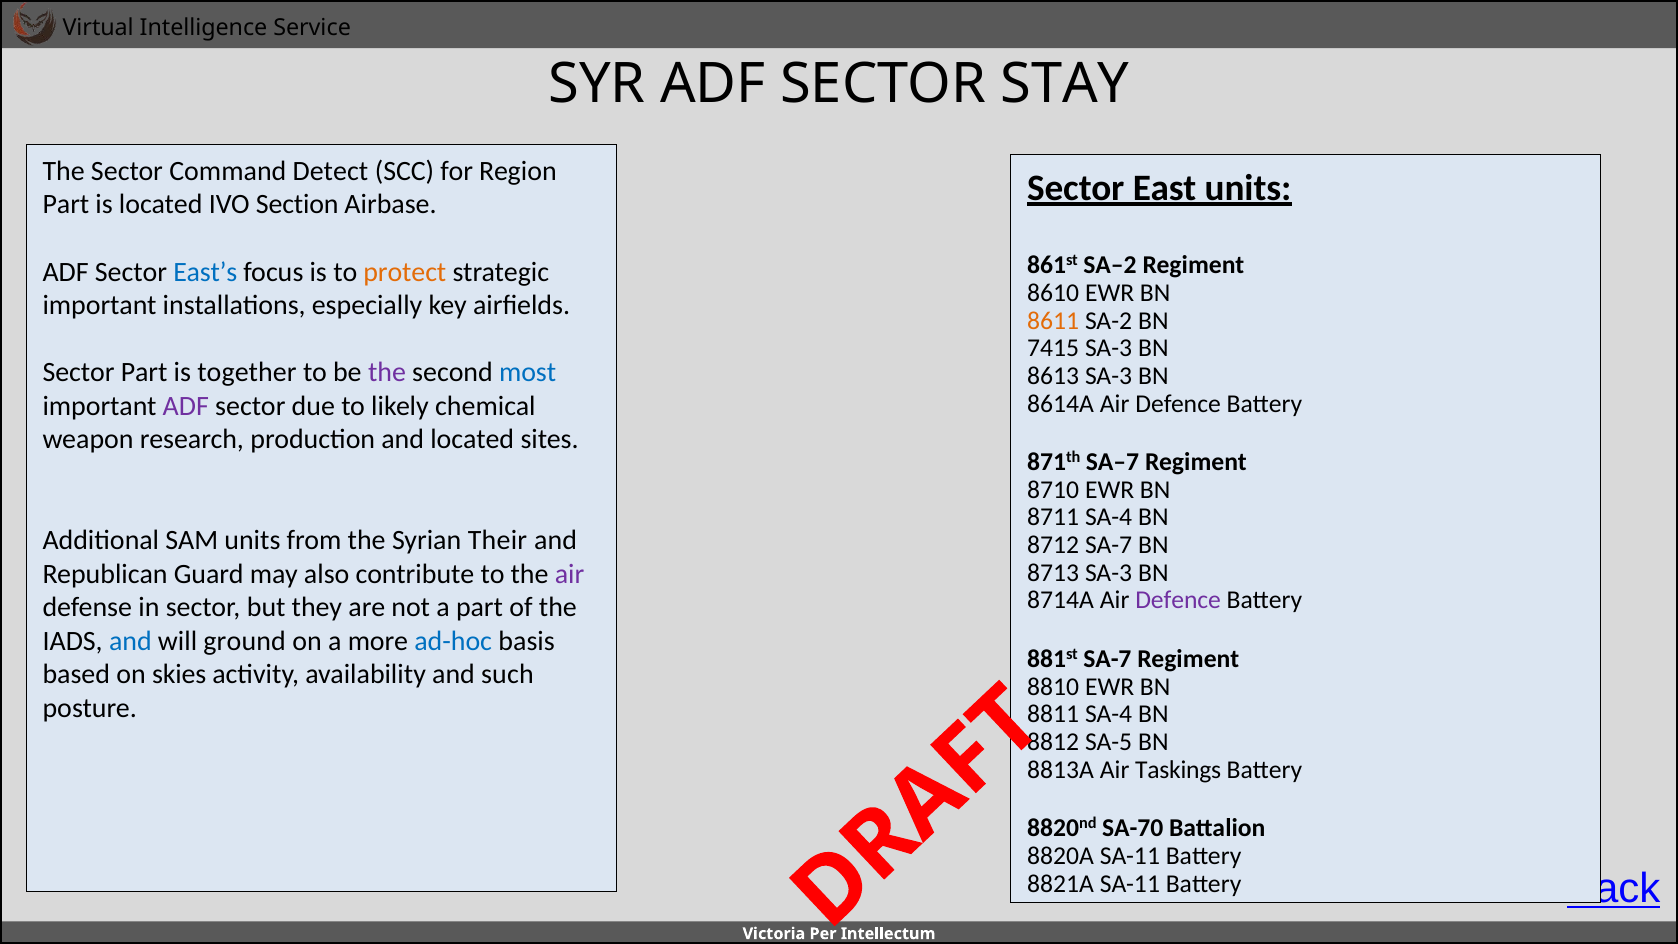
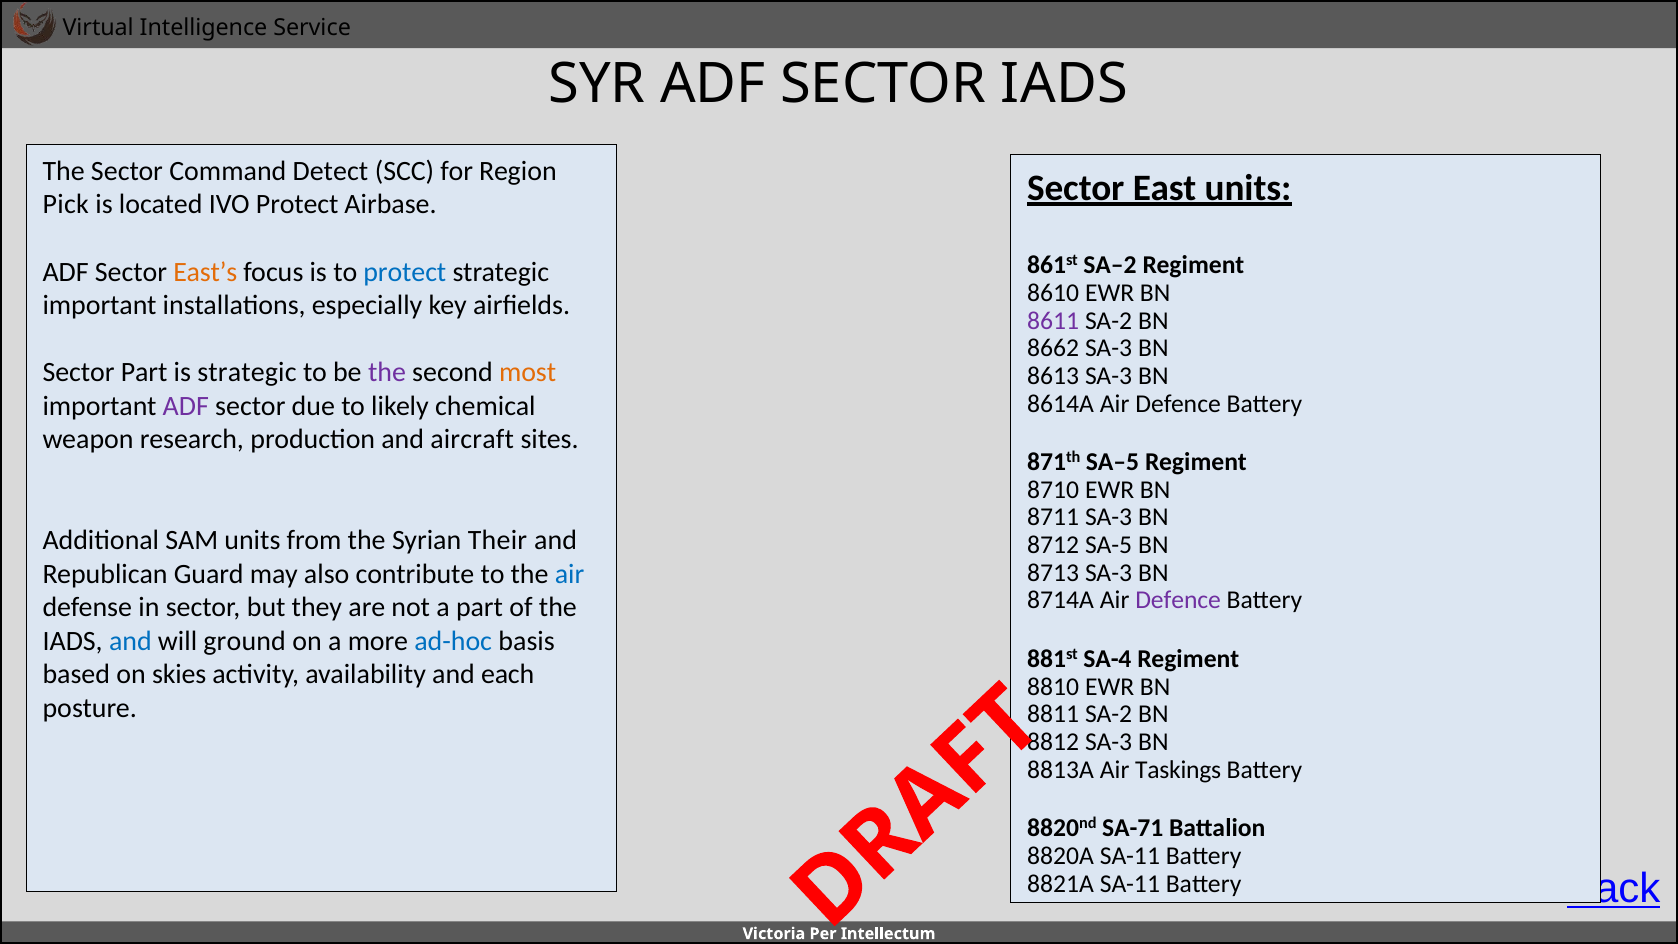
SECTOR STAY: STAY -> IADS (1065, 84)
Part: Part -> Pick (66, 205)
IVO Section: Section -> Protect (297, 205)
East’s colour: blue -> orange (205, 272)
protect colour: orange -> blue (405, 272)
8611 colour: orange -> purple (1053, 321)
7415: 7415 -> 8662 (1053, 348)
is together: together -> strategic (247, 373)
most colour: blue -> orange (528, 373)
and located: located -> aircraft (472, 440)
SA–7: SA–7 -> SA–5 (1113, 462)
8711 SA-4: SA-4 -> SA-3 (1109, 517)
8712 SA-7: SA-7 -> SA-5 (1109, 545)
air colour: purple -> blue (570, 574)
881st SA-7: SA-7 -> SA-4 (1107, 659)
such: such -> each (508, 675)
SA-4: SA-4 -> SA-2 (1109, 714)
SA-5: SA-5 -> SA-3 (1109, 742)
SA-70: SA-70 -> SA-71 (1133, 828)
